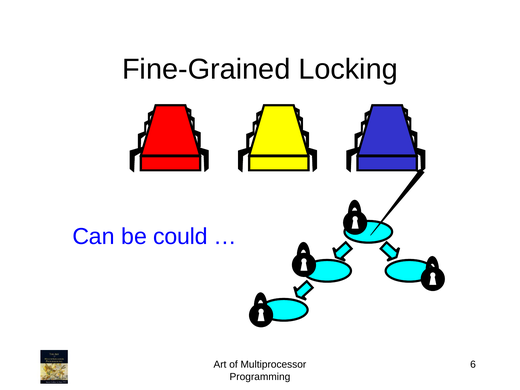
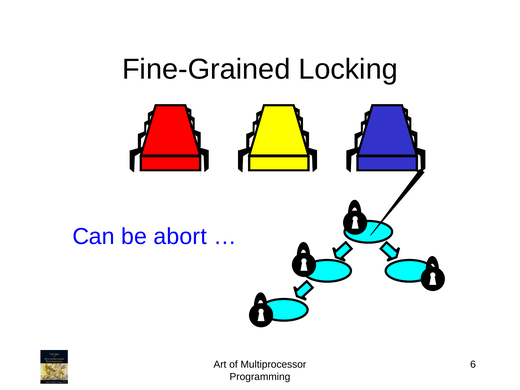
could: could -> abort (180, 237)
